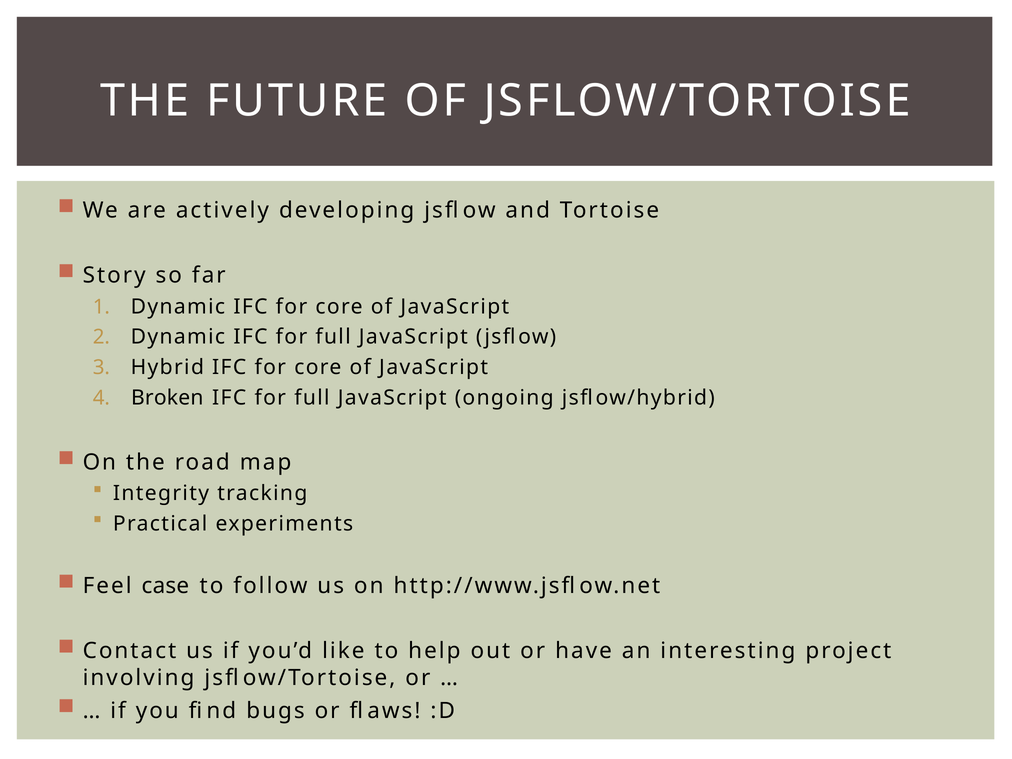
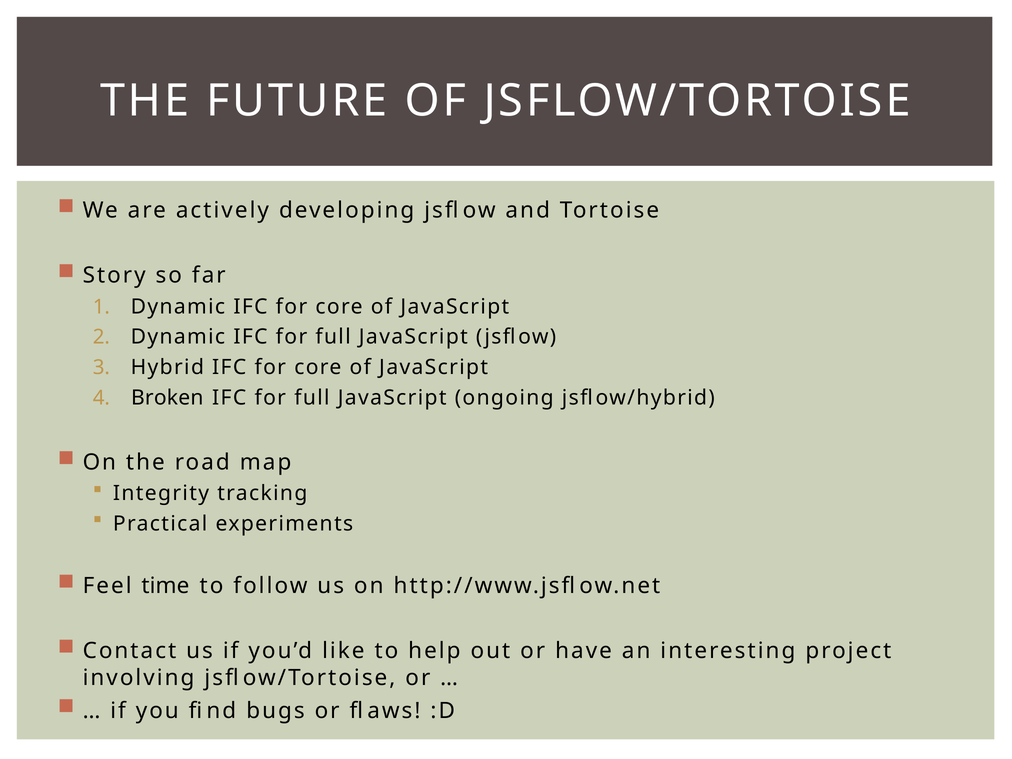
case: case -> time (165, 586)
